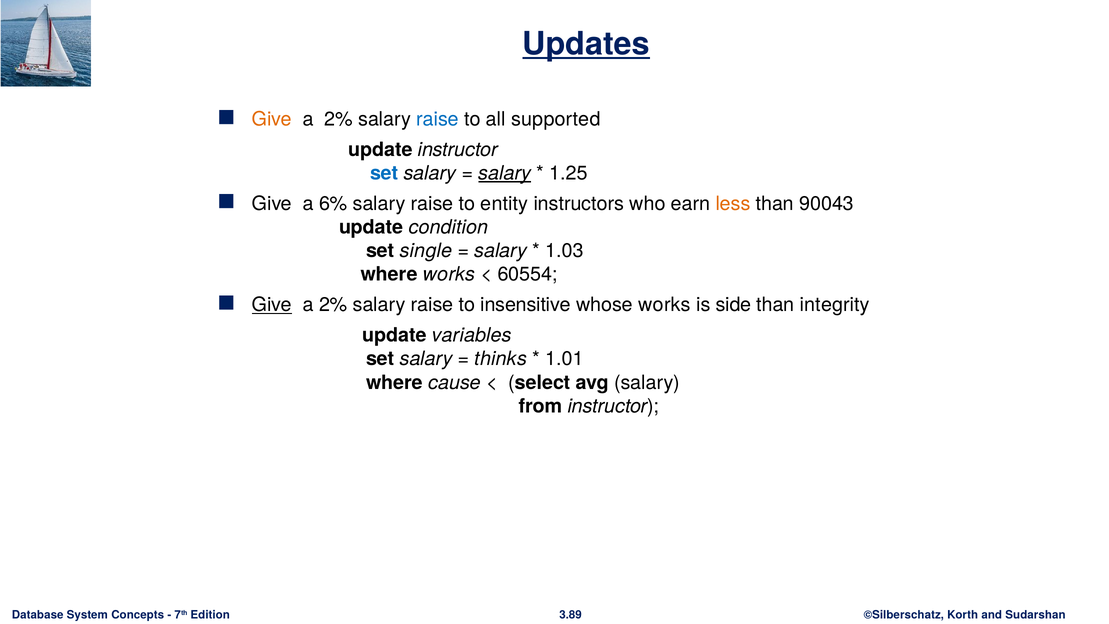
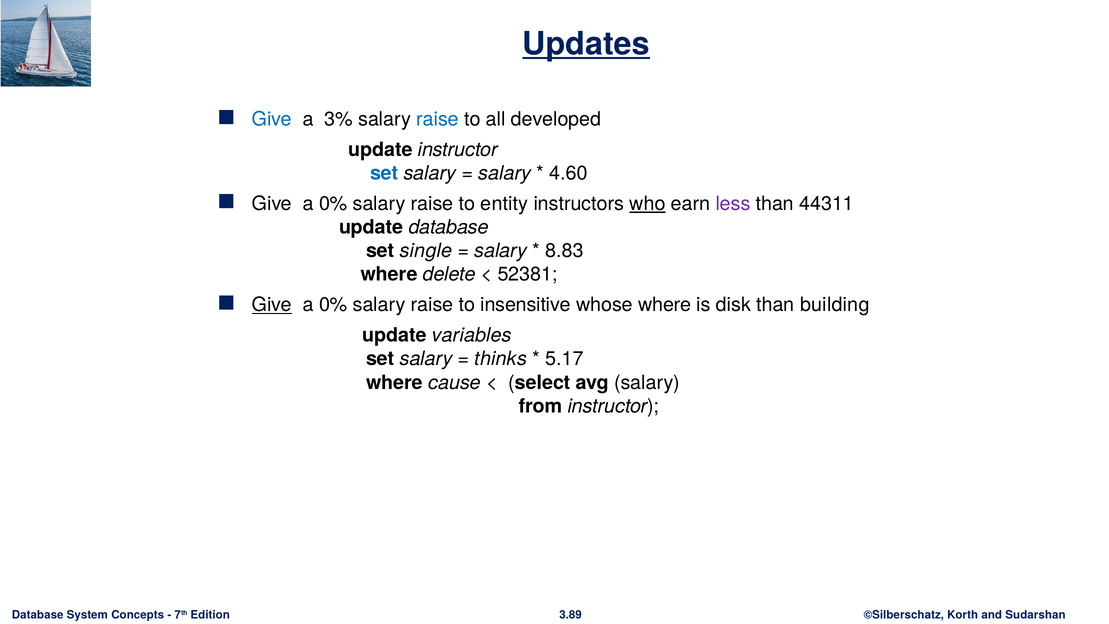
Give colour: orange -> blue (272, 119)
2%: 2% -> 3% (339, 119)
supported: supported -> developed (556, 119)
salary underline: present -> none (505, 173)
1.25: 1.25 -> 4.60 (568, 173)
6%: 6% -> 0% (333, 204)
who underline: none -> present (647, 204)
less colour: orange -> purple (733, 204)
90043: 90043 -> 44311 (827, 204)
update condition: condition -> database (449, 227)
1.03: 1.03 -> 8.83 (564, 251)
where works: works -> delete (449, 274)
60554: 60554 -> 52381 (528, 274)
2%: 2% -> 0% (333, 305)
whose works: works -> where (665, 305)
side: side -> disk (733, 305)
integrity: integrity -> building (835, 305)
1.01: 1.01 -> 5.17 (564, 359)
